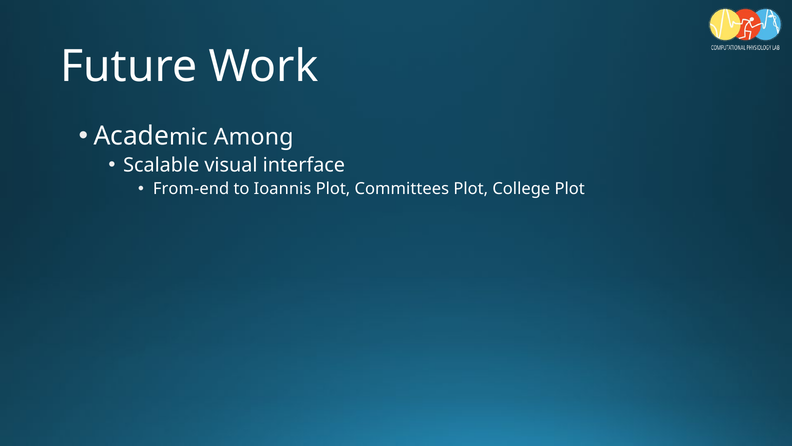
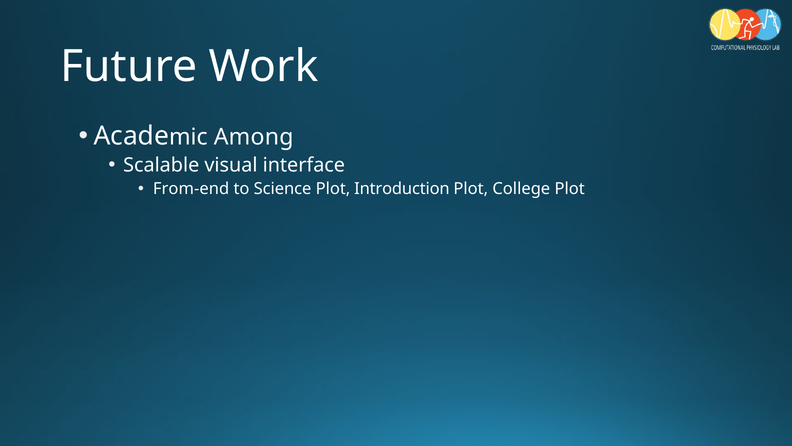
Ioannis: Ioannis -> Science (283, 189)
Committees: Committees -> Introduction (402, 189)
